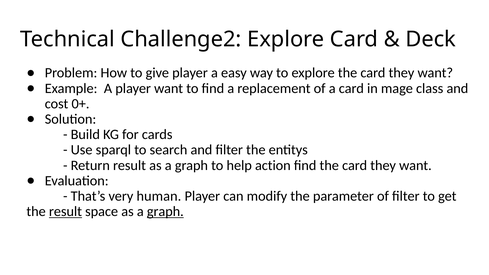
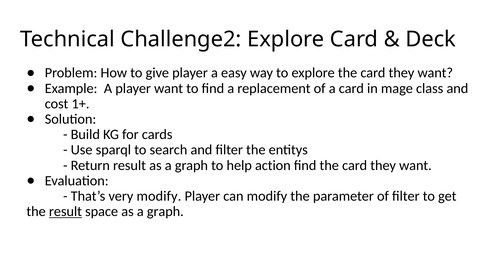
0+: 0+ -> 1+ (80, 104)
very human: human -> modify (159, 196)
graph underline: present -> none (165, 212)
